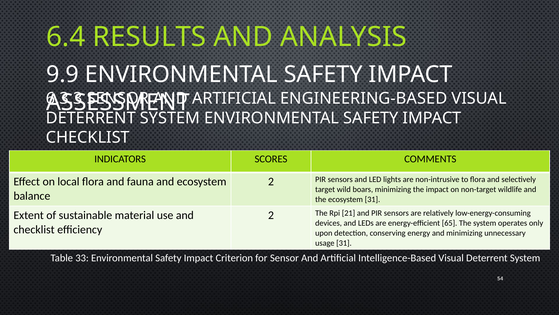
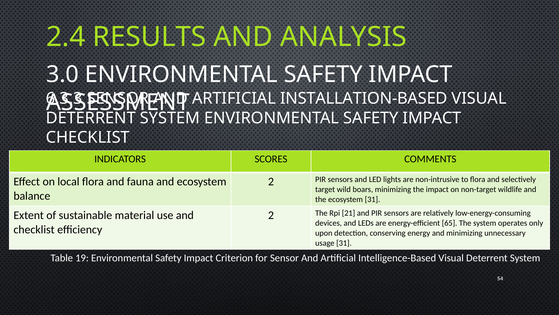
6.4: 6.4 -> 2.4 (66, 37)
9.9: 9.9 -> 3.0 (63, 74)
ENGINEERING-BASED: ENGINEERING-BASED -> INSTALLATION-BASED (364, 98)
33: 33 -> 19 (82, 258)
